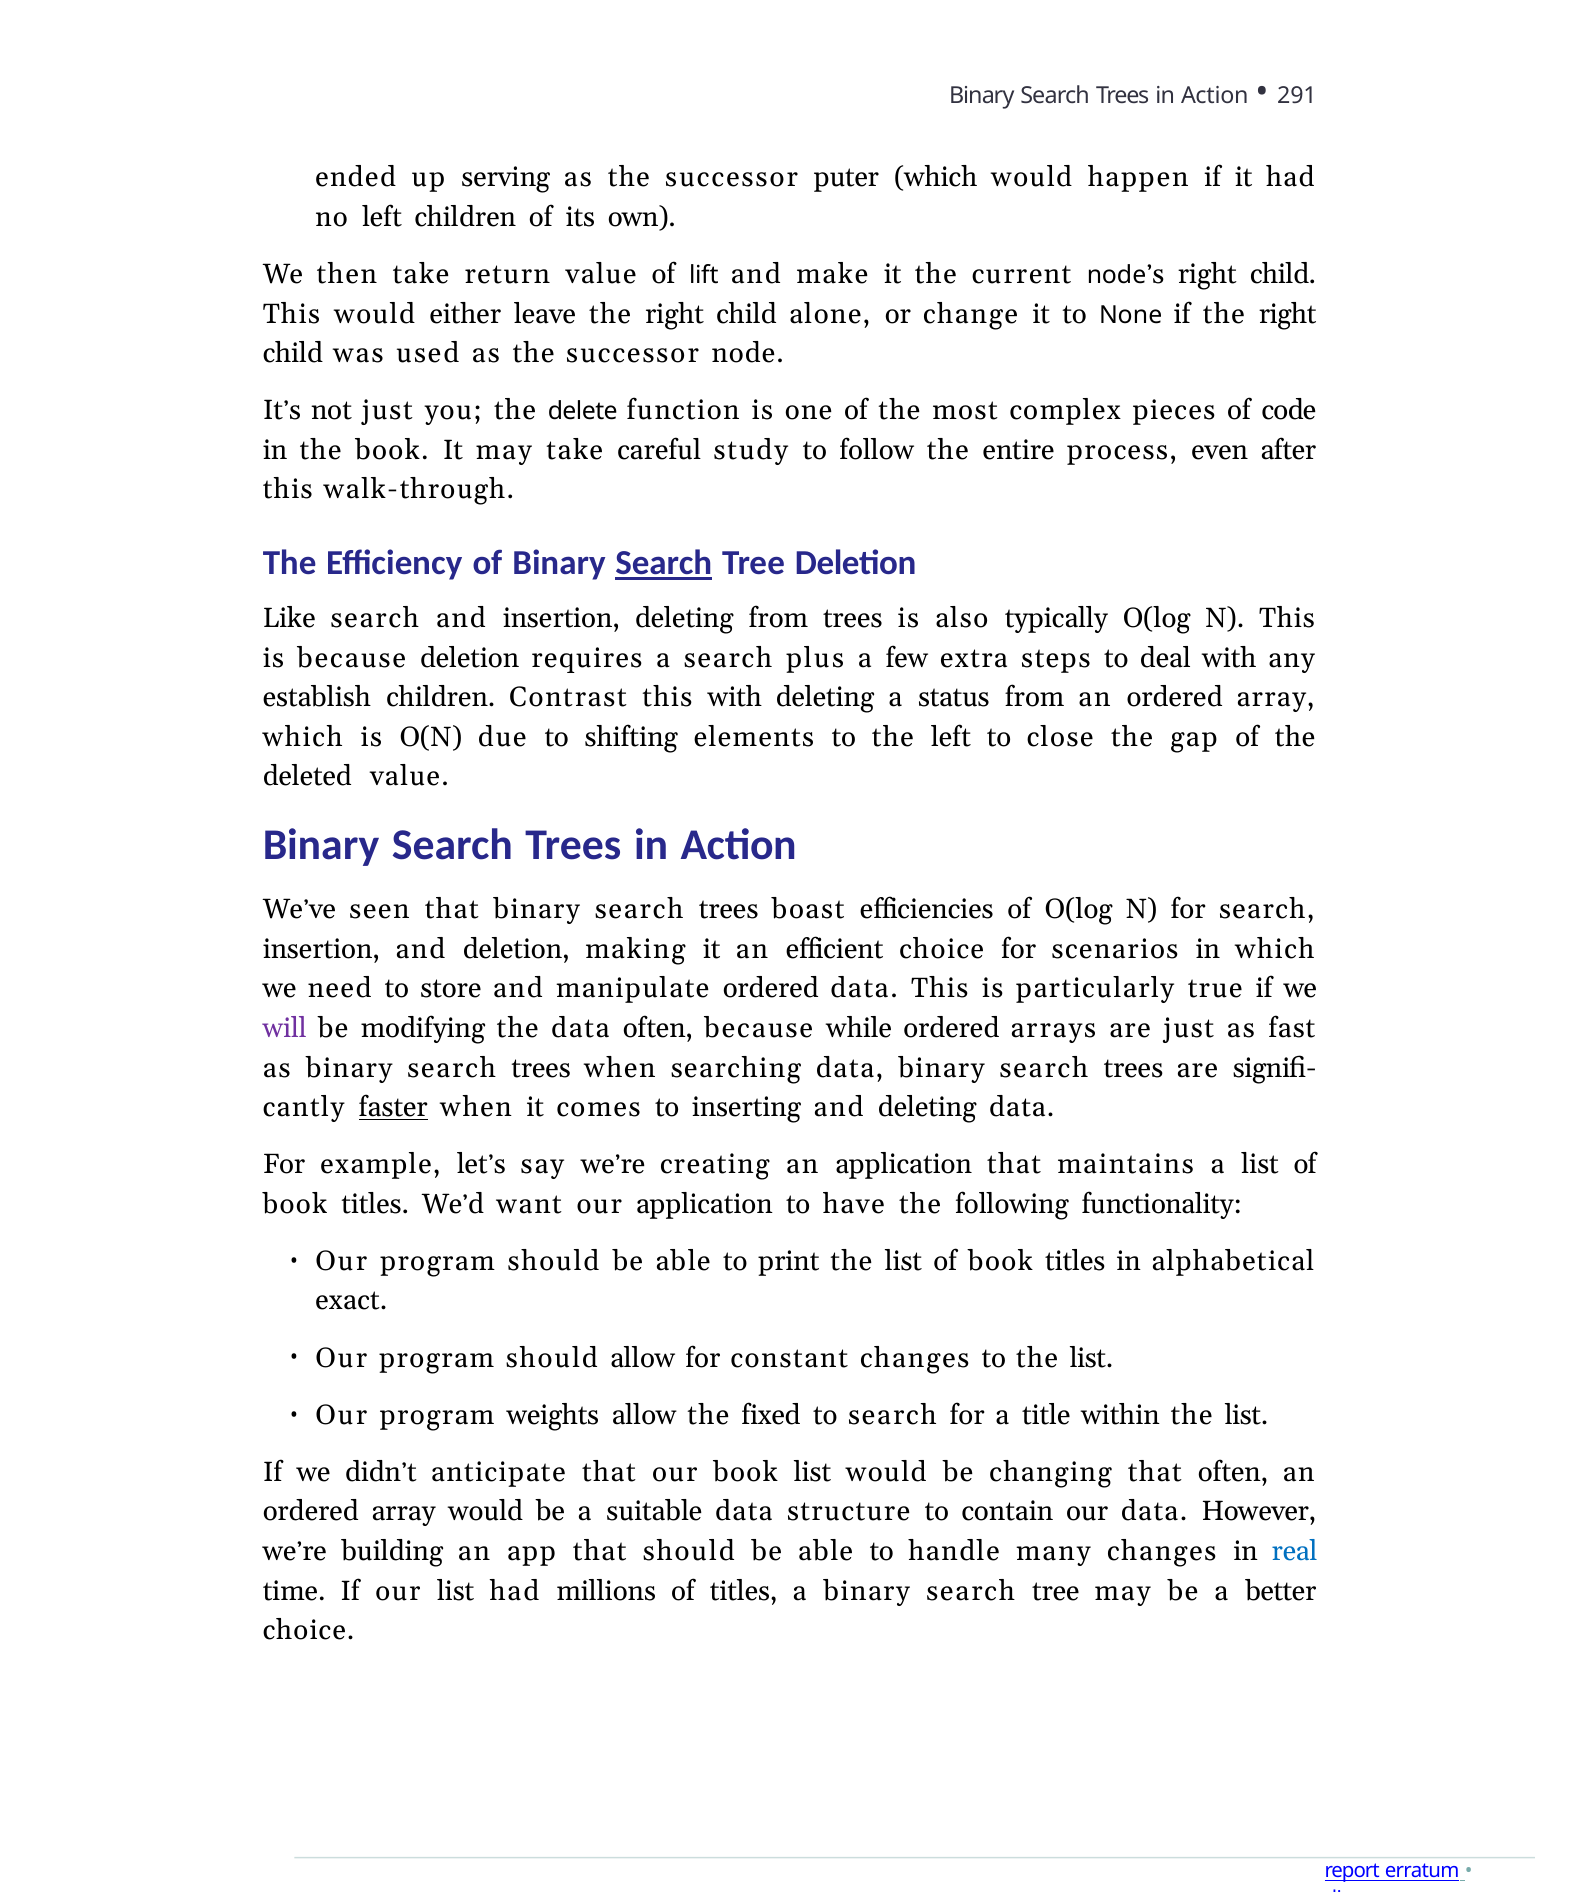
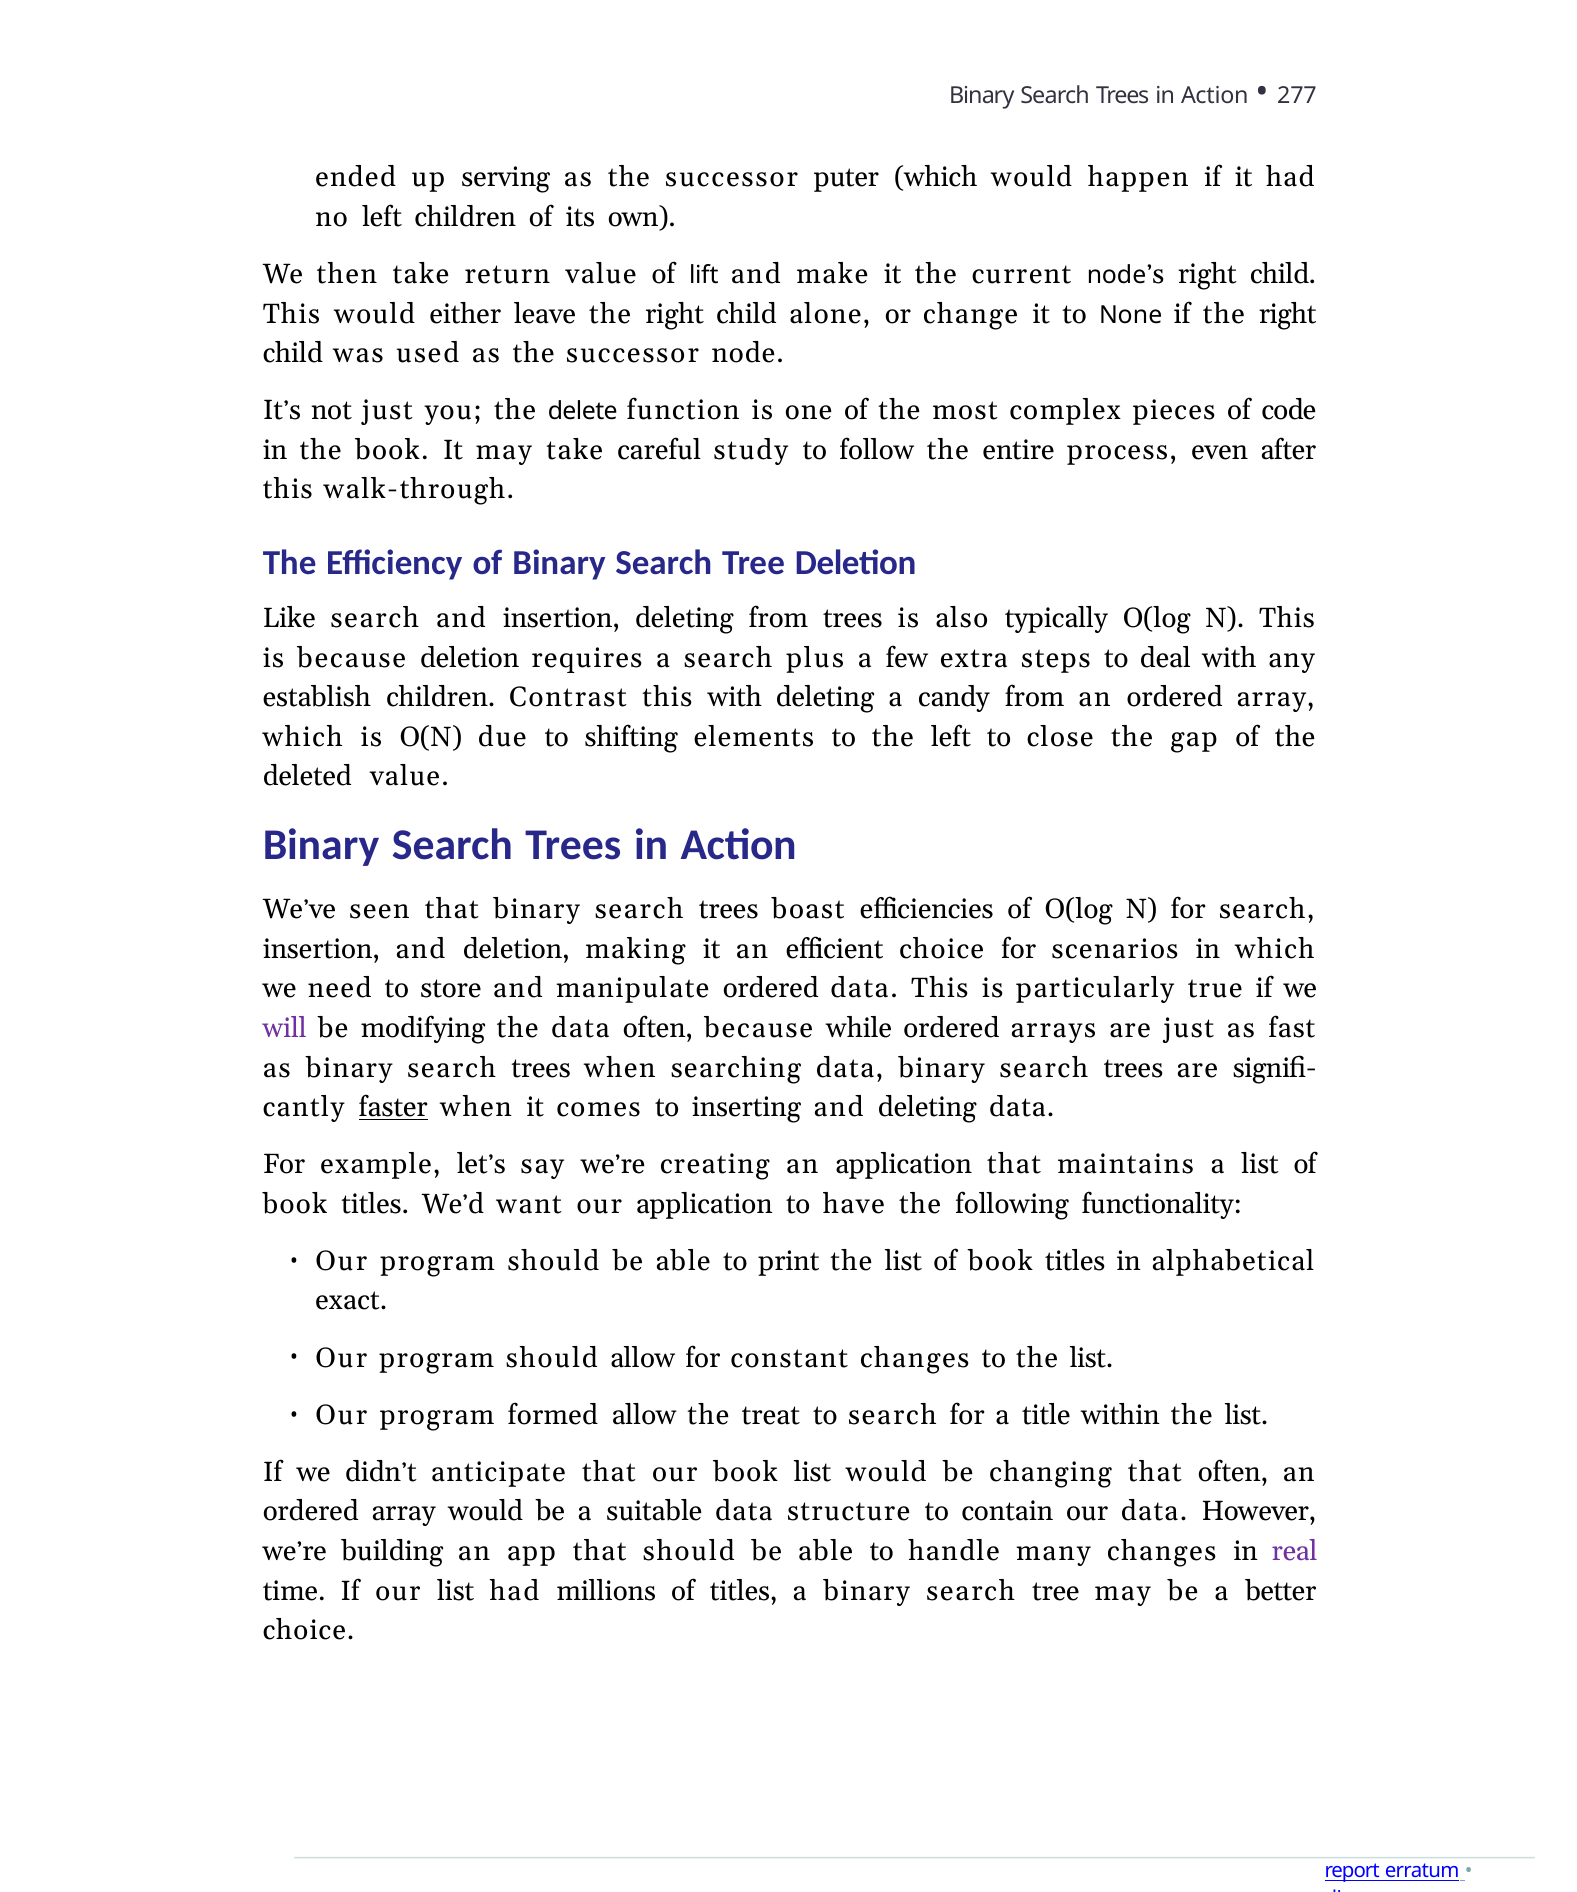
291: 291 -> 277 (1297, 96)
Search underline: present -> none (664, 564)
status: status -> candy (954, 698)
weights: weights -> formed (553, 1415)
fixed: fixed -> treat (771, 1415)
real colour: blue -> purple (1295, 1552)
